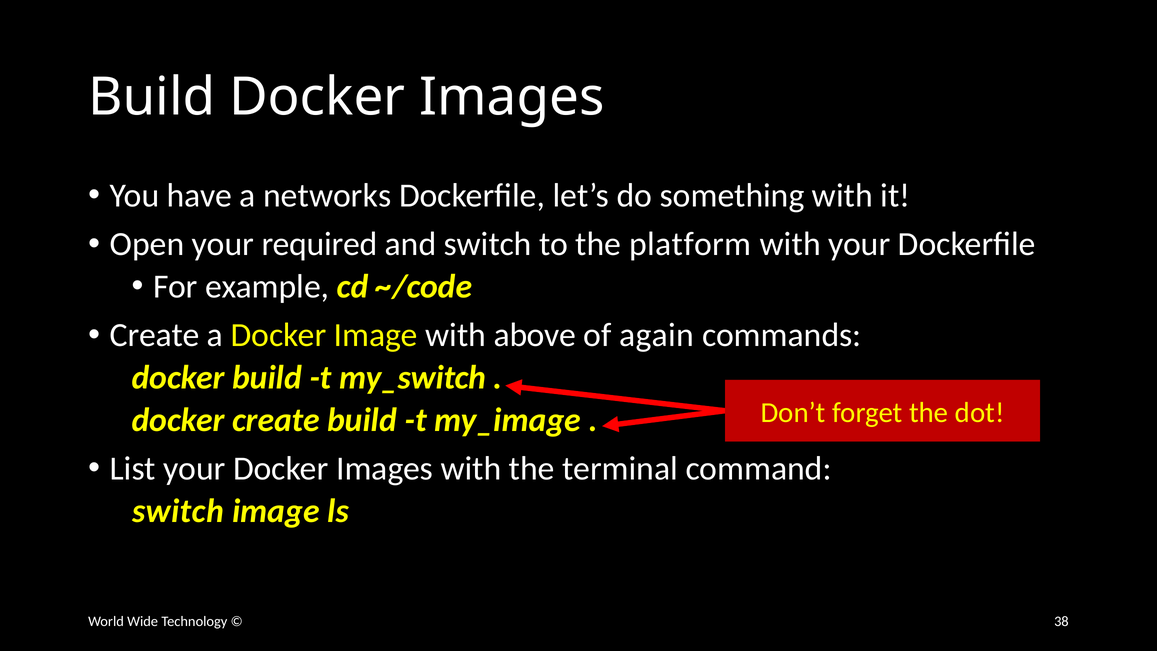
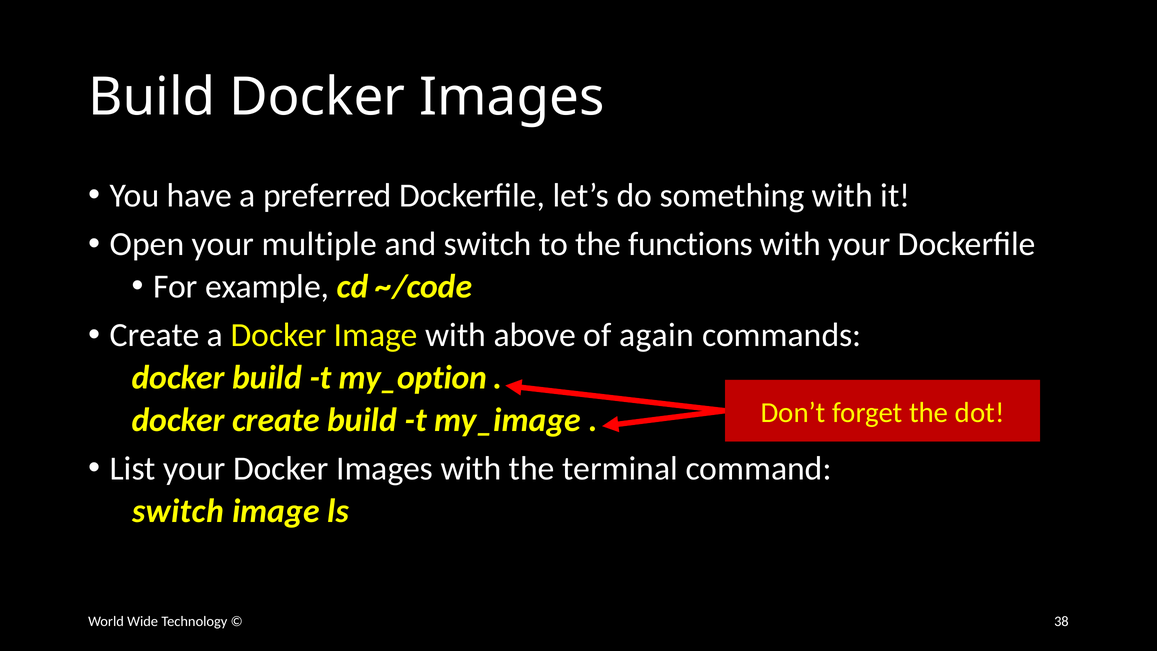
networks: networks -> preferred (327, 196)
required: required -> multiple (319, 244)
platform: platform -> functions (691, 244)
my_switch: my_switch -> my_option (413, 378)
